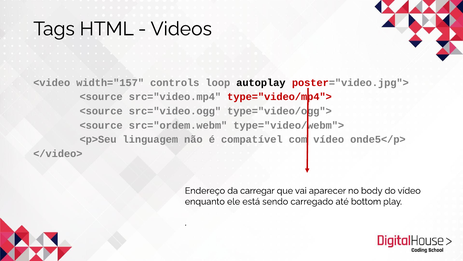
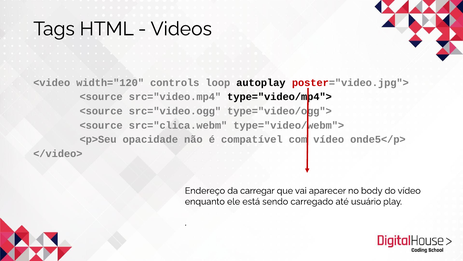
width="157: width="157 -> width="120 (110, 82)
type="video/mp4"> colour: red -> black (280, 97)
src="ordem.webm: src="ordem.webm -> src="clica.webm (178, 125)
linguagem: linguagem -> opacidade (150, 139)
bottom: bottom -> usuário (366, 201)
